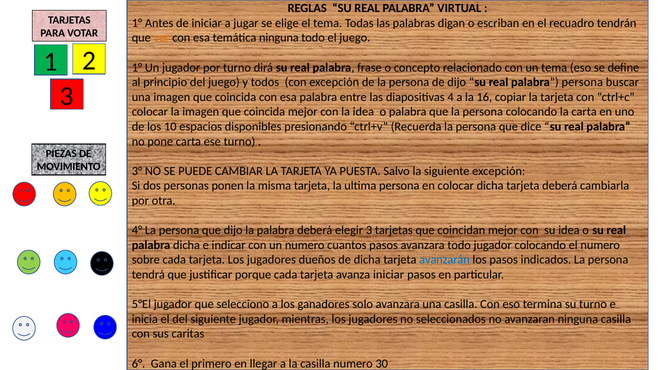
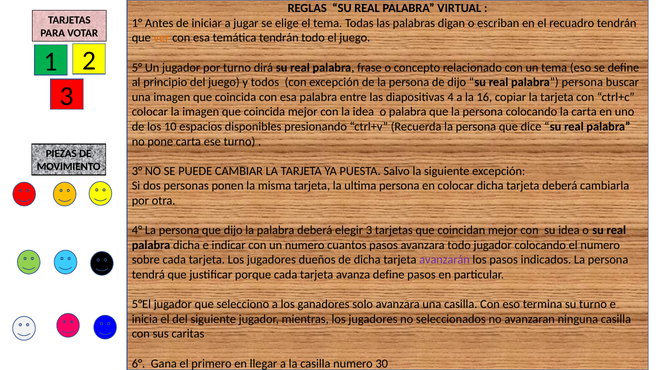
temática ninguna: ninguna -> tendrán (279, 38)
1°: 1° -> 5° (137, 67)
avanzarán colour: blue -> purple (445, 260)
avanza iniciar: iniciar -> define (389, 275)
